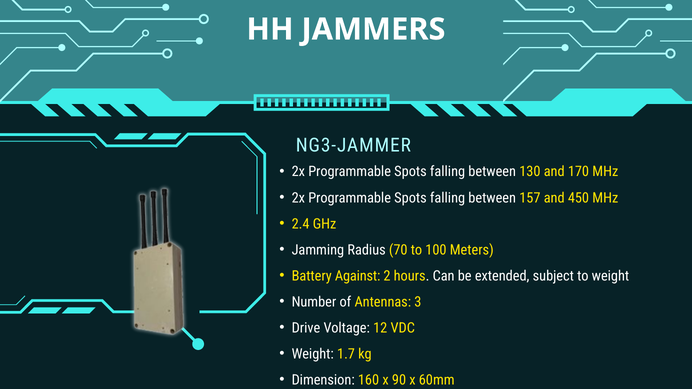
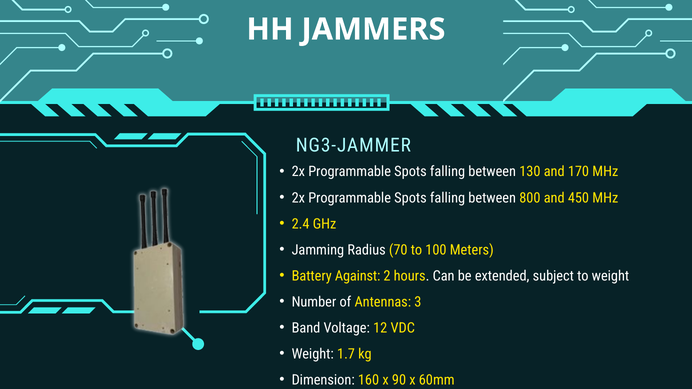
157: 157 -> 800 (530, 198)
Drive: Drive -> Band (306, 328)
